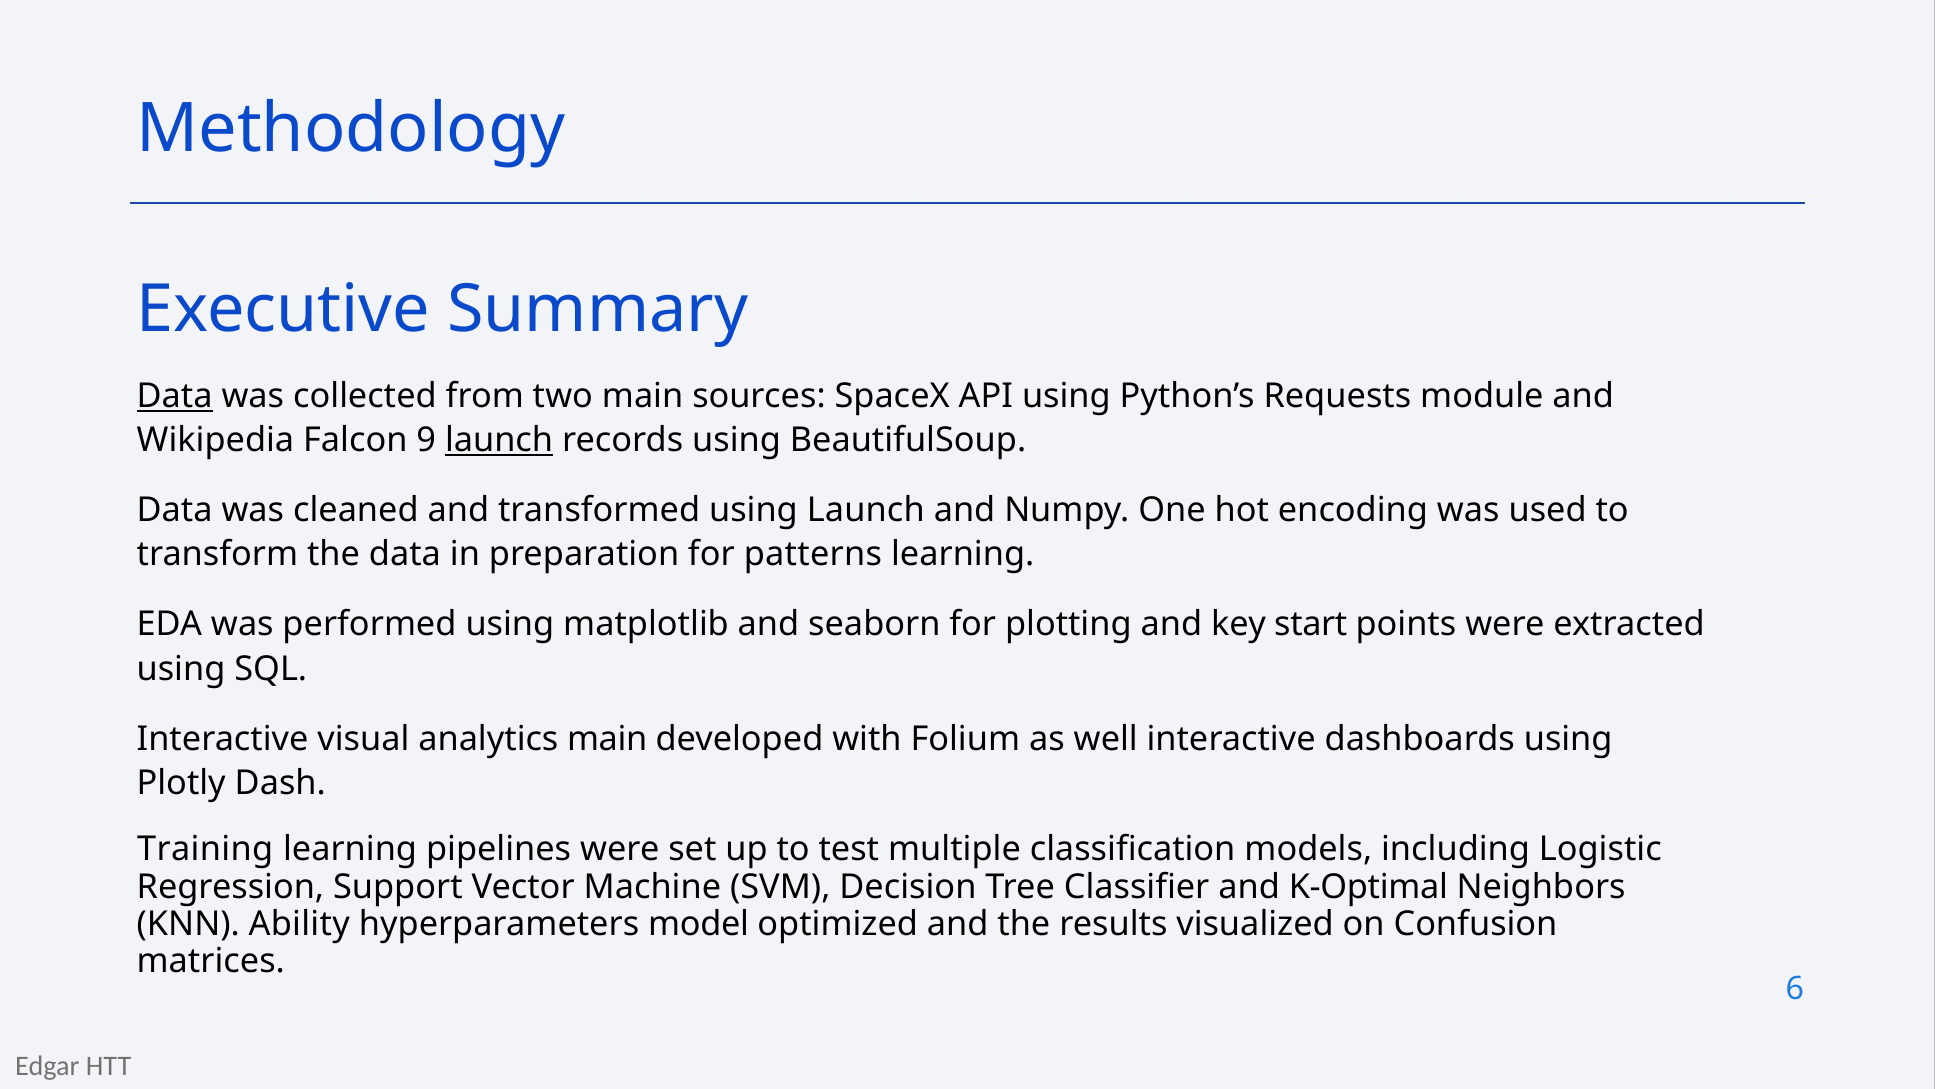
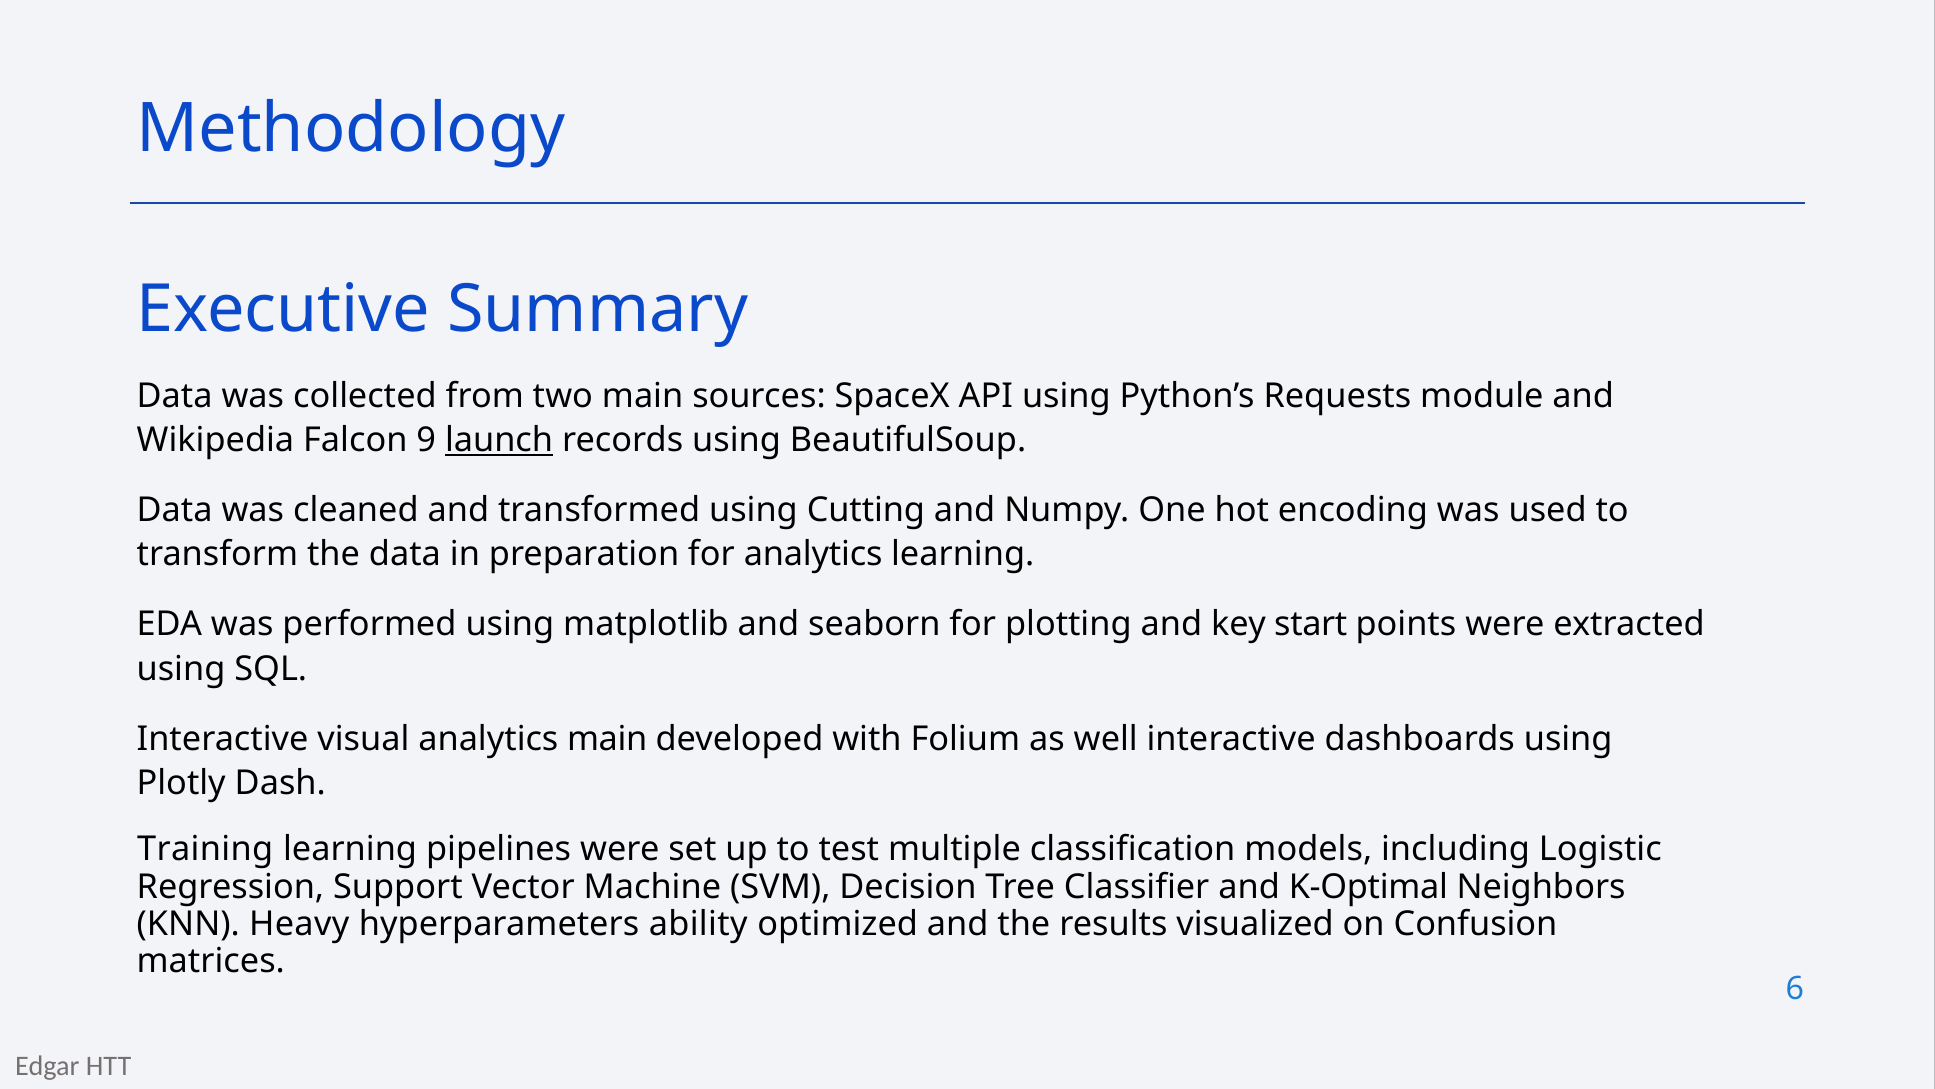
Data underline: present -> none (175, 396)
using Launch: Launch -> Cutting (866, 510)
for patterns: patterns -> analytics (813, 554)
Ability: Ability -> Heavy (299, 923)
model: model -> ability (698, 923)
